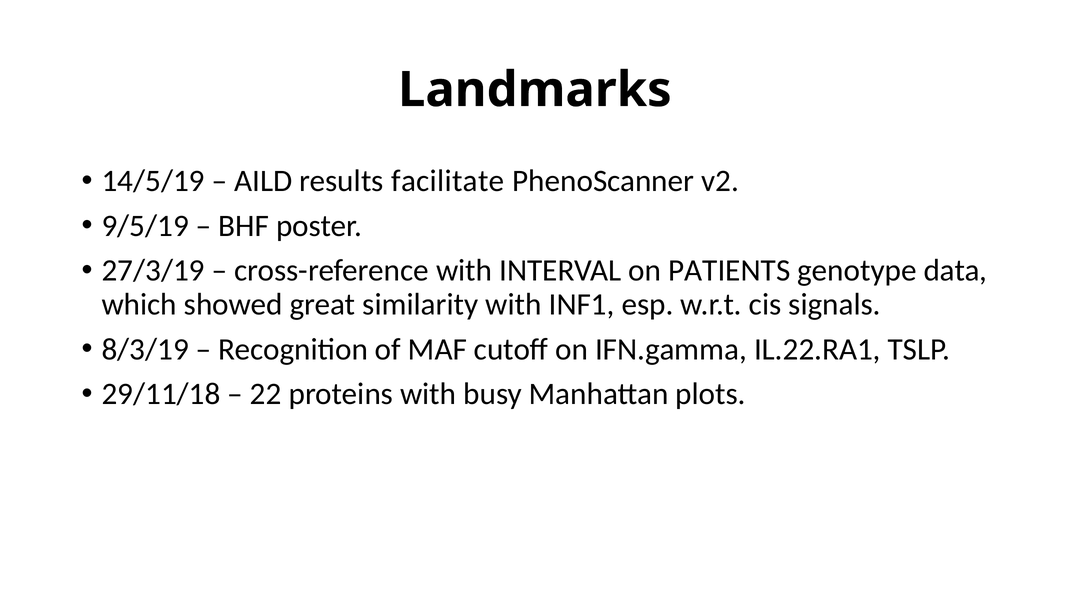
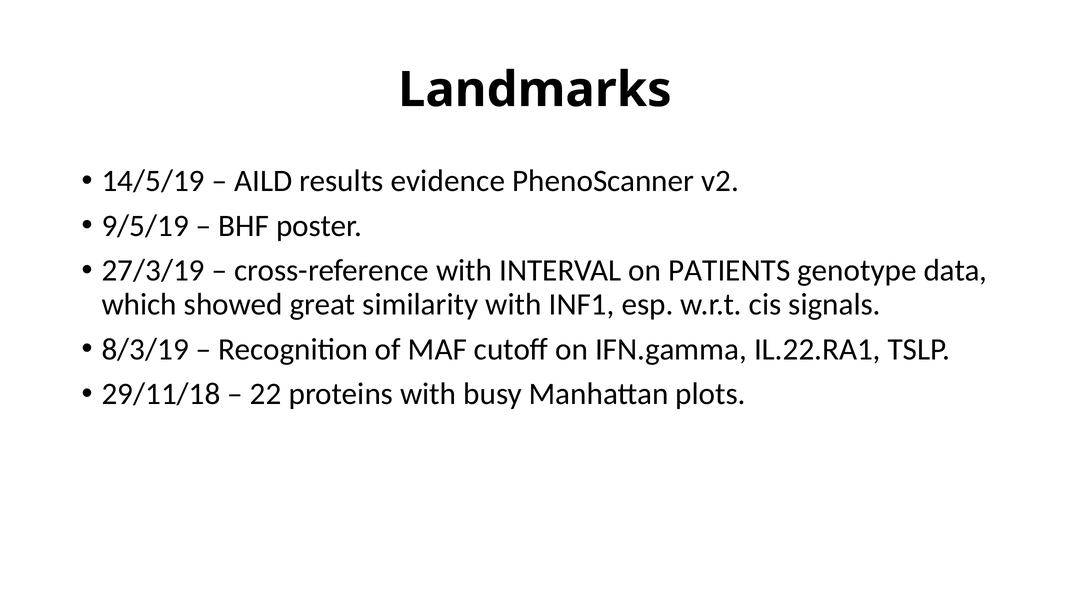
facilitate: facilitate -> evidence (448, 181)
